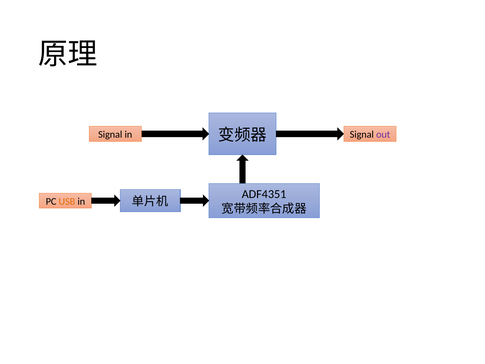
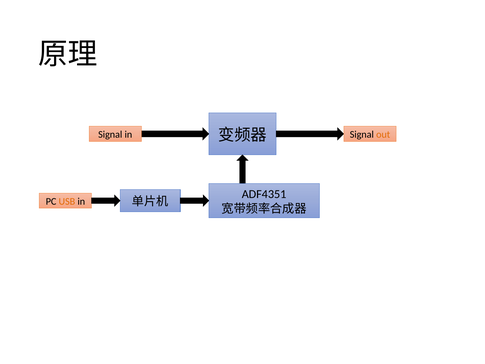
out colour: purple -> orange (383, 135)
